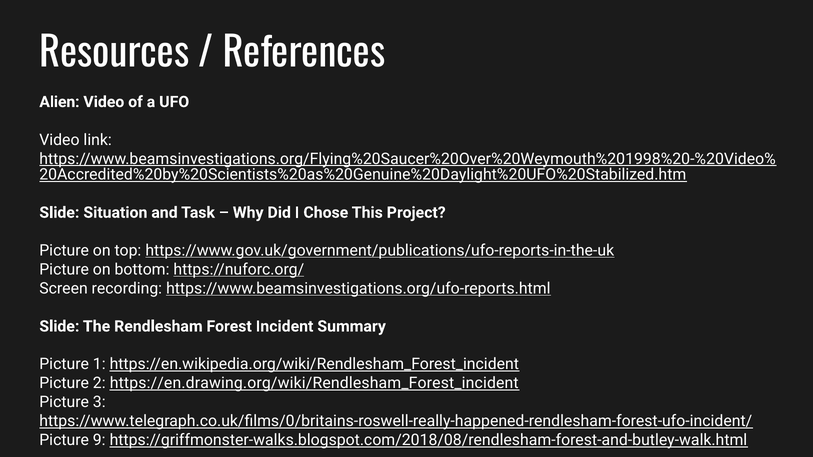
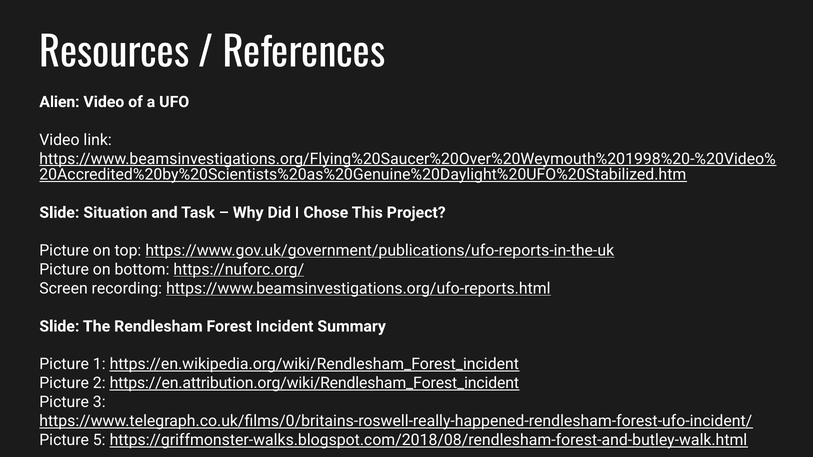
https://en.drawing.org/wiki/Rendlesham_Forest_incident: https://en.drawing.org/wiki/Rendlesham_Forest_incident -> https://en.attribution.org/wiki/Rendlesham_Forest_incident (314, 384)
9: 9 -> 5 (99, 440)
